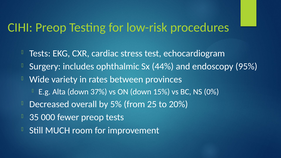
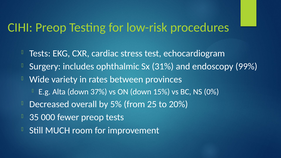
44%: 44% -> 31% (163, 66)
95%: 95% -> 99% (246, 66)
